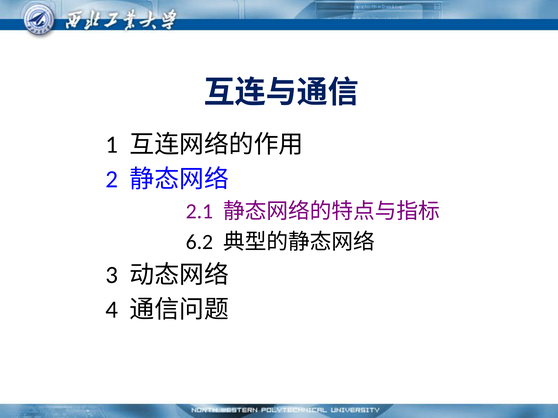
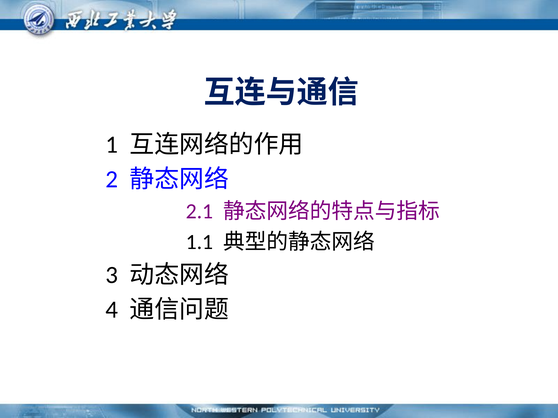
6.2: 6.2 -> 1.1 (199, 242)
